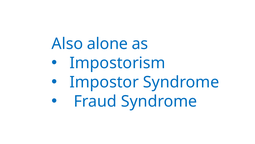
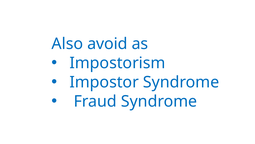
alone: alone -> avoid (107, 44)
